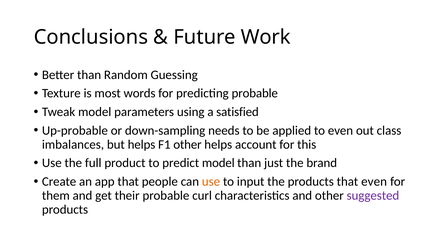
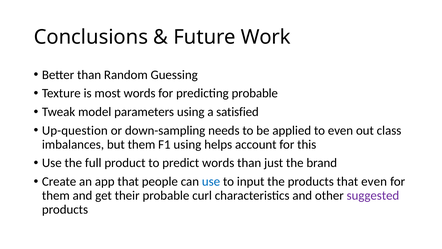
Up-probable: Up-probable -> Up-question (75, 130)
but helps: helps -> them (142, 144)
F1 other: other -> using (187, 144)
predict model: model -> words (218, 163)
use colour: orange -> blue (211, 181)
